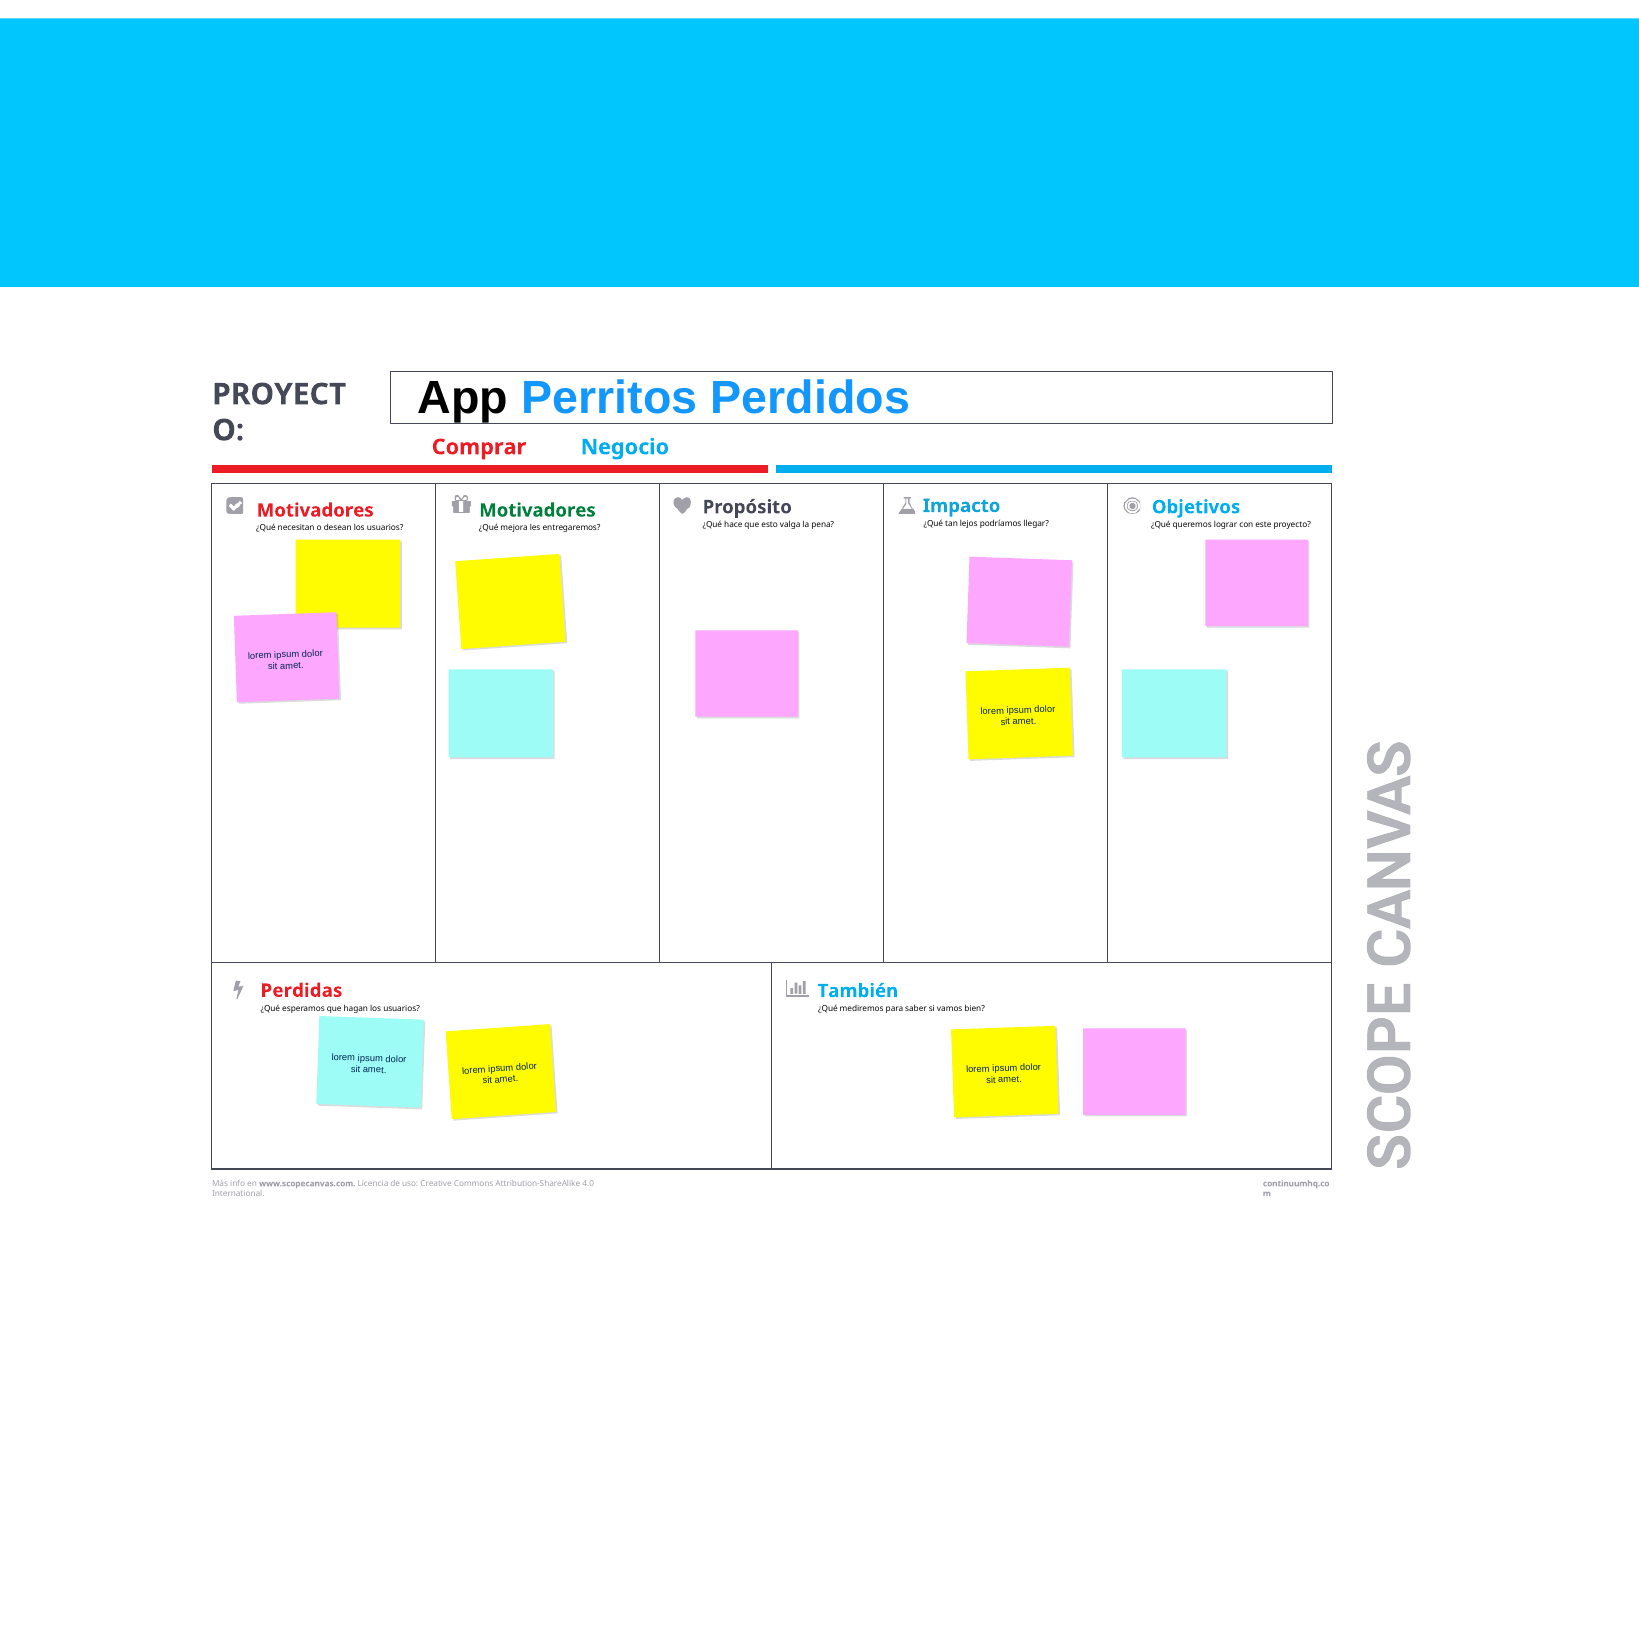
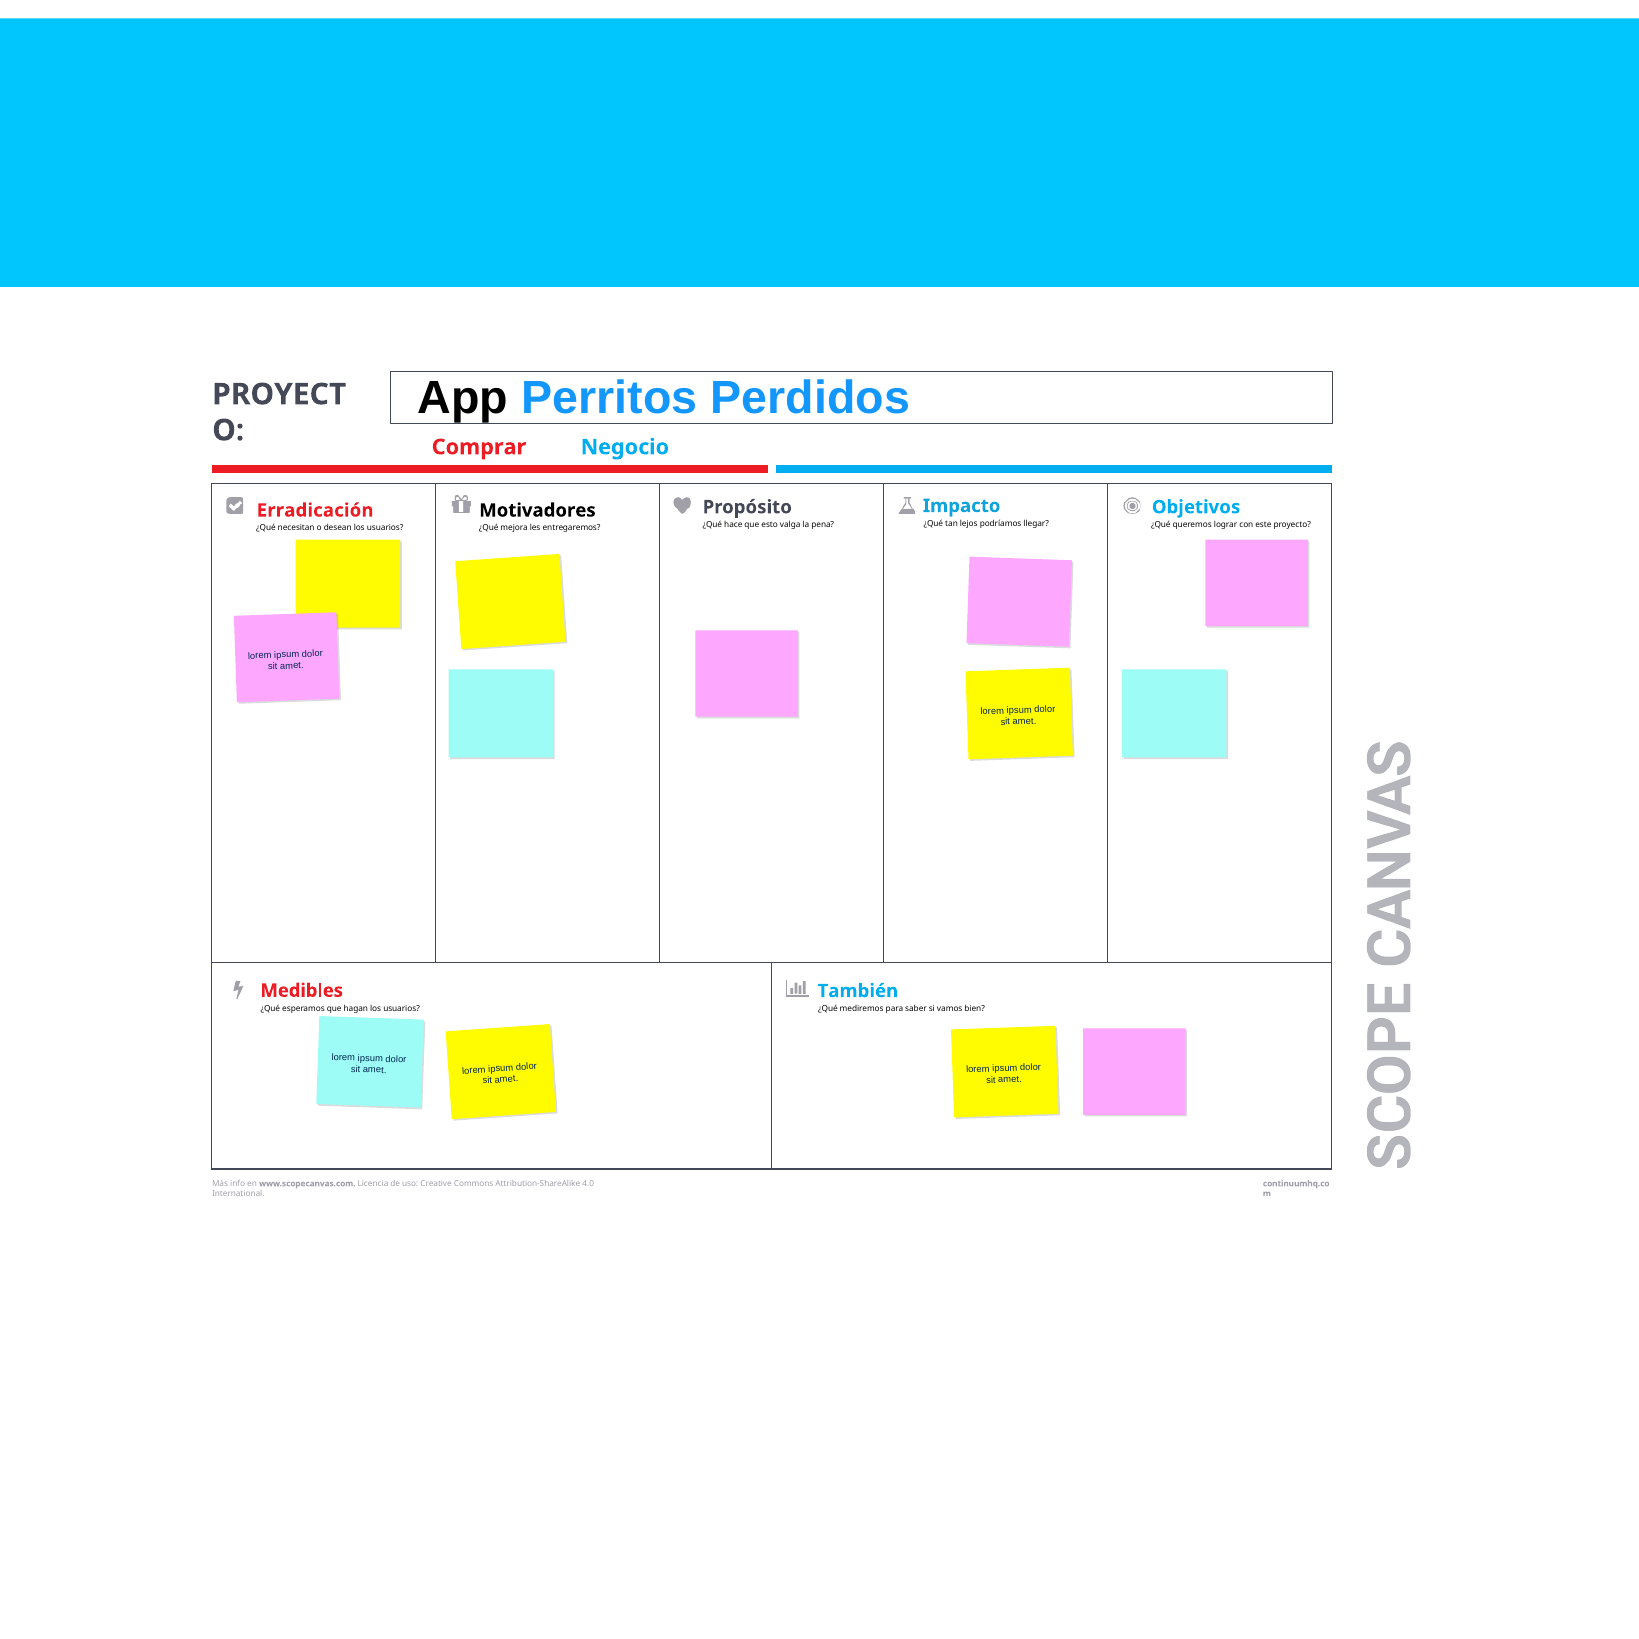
Motivadores: Motivadores -> Erradicación (315, 510)
Motivadores colour: green -> black (537, 510)
Perdidas: Perdidas -> Medibles (302, 991)
